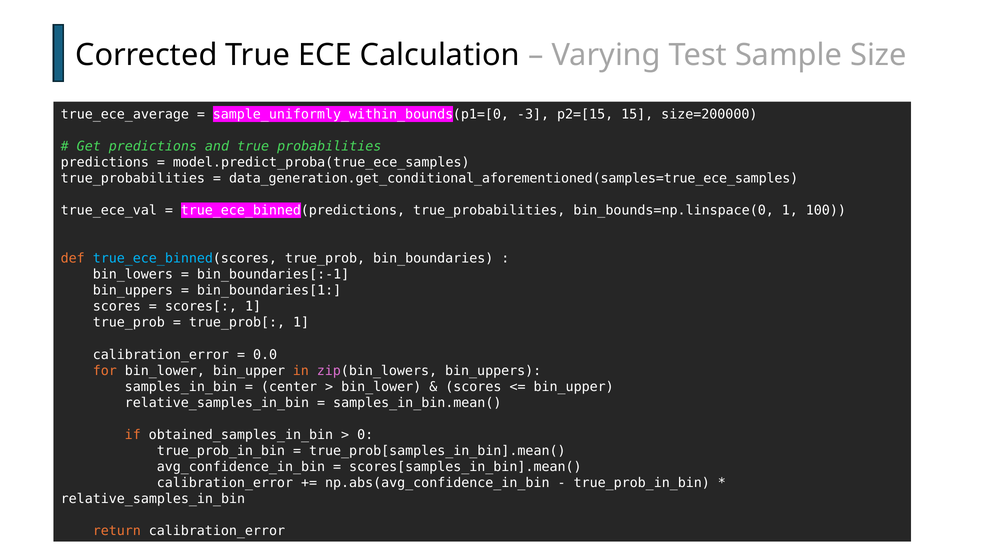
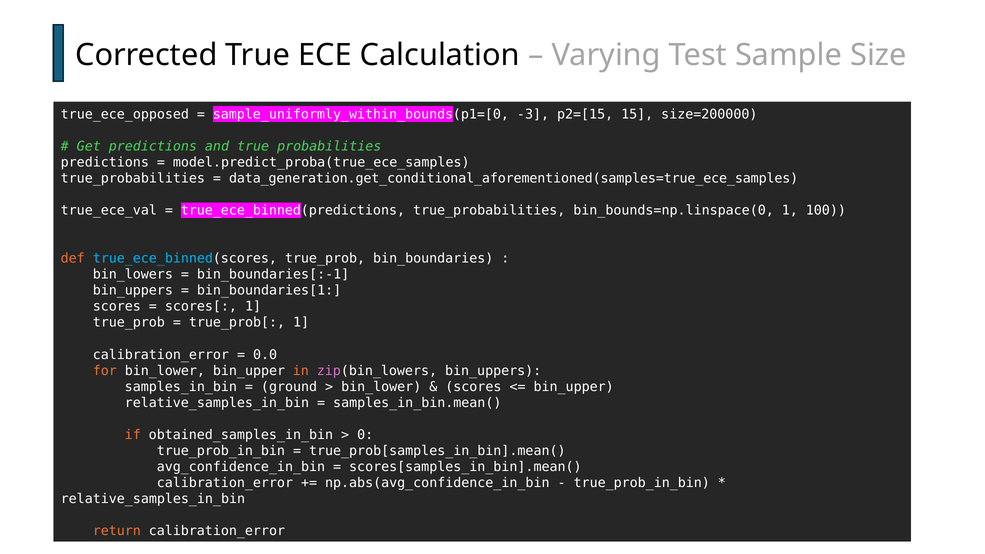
true_ece_average: true_ece_average -> true_ece_opposed (125, 114)
center: center -> ground (289, 387)
